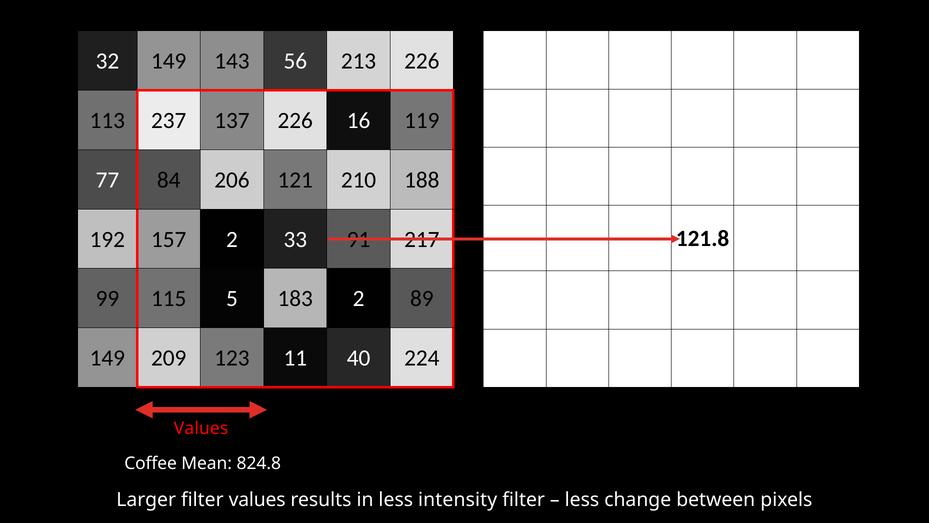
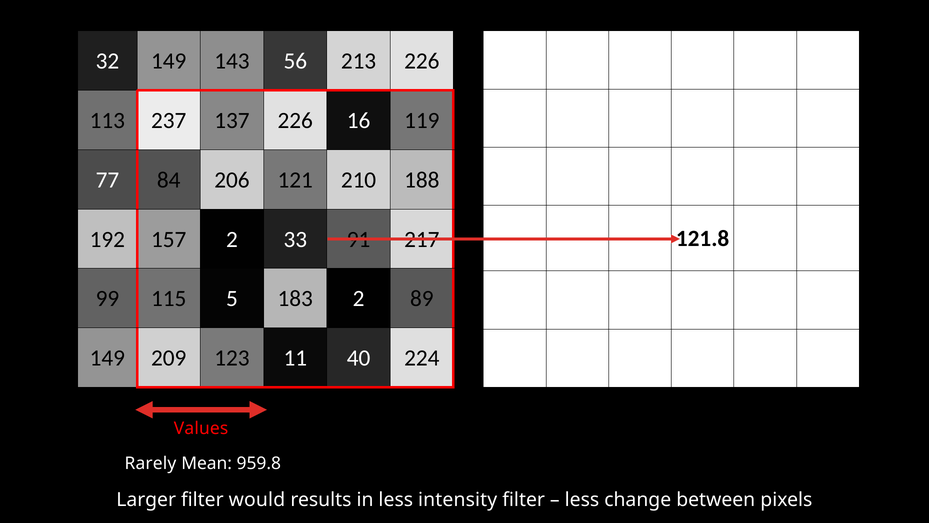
Coffee: Coffee -> Rarely (150, 463)
824.8: 824.8 -> 959.8 (259, 463)
filter values: values -> would (257, 500)
